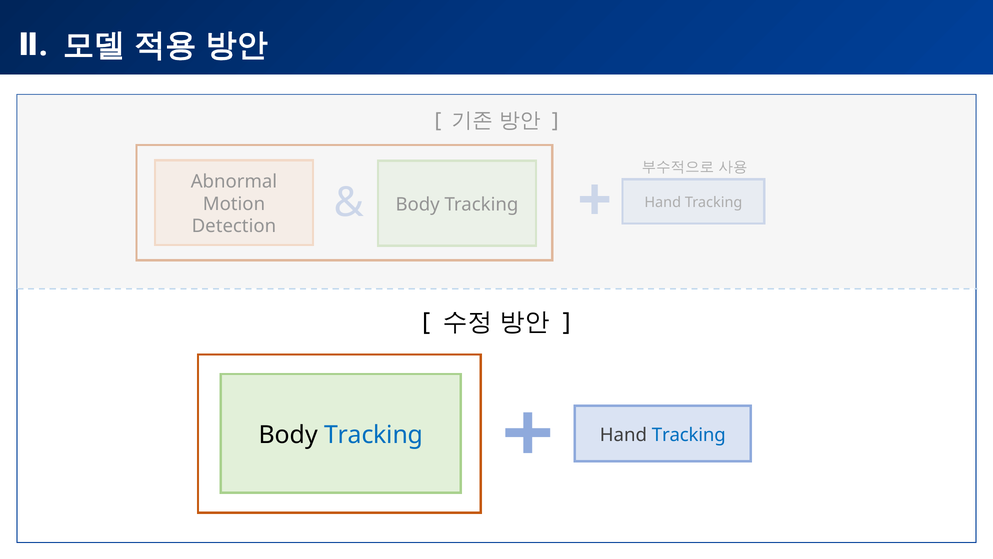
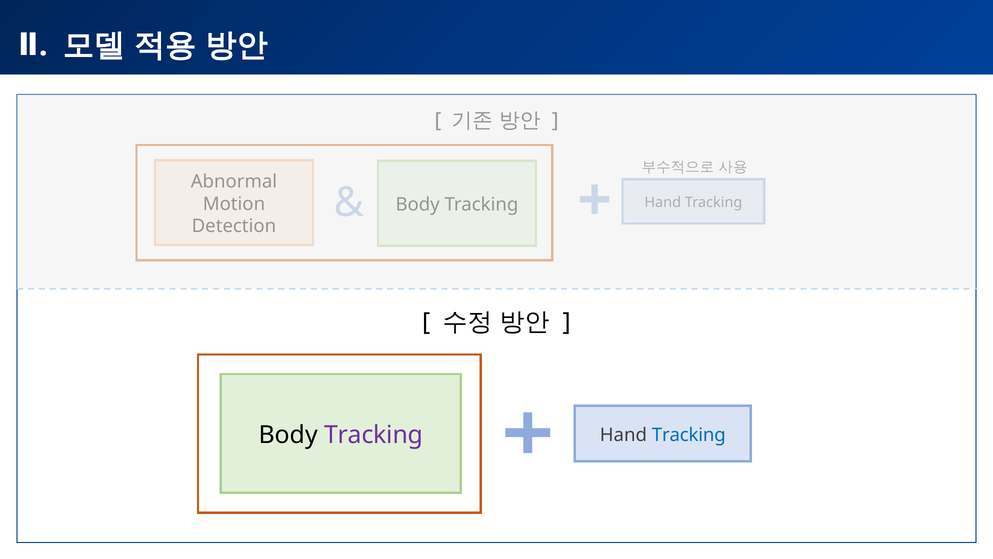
Tracking colour: blue -> purple (374, 435)
